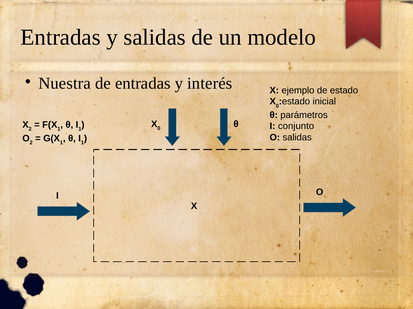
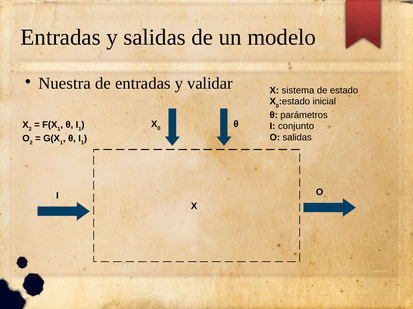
interés: interés -> validar (210, 84)
ejemplo: ejemplo -> sistema (298, 91)
